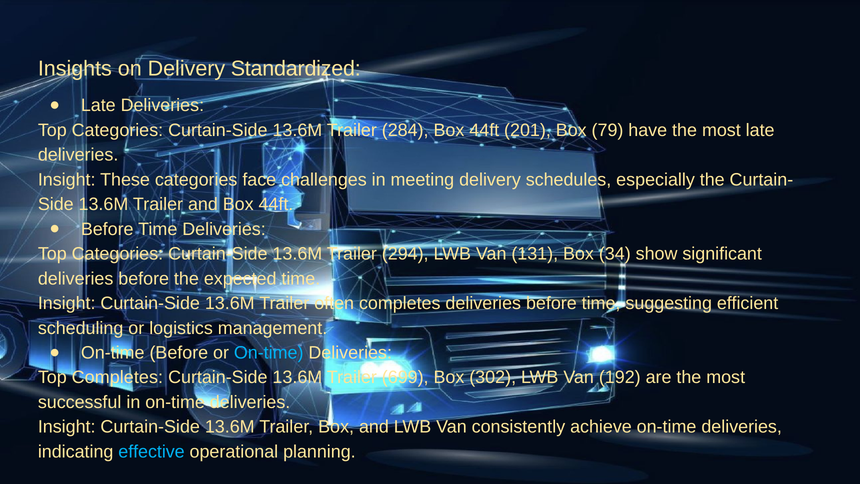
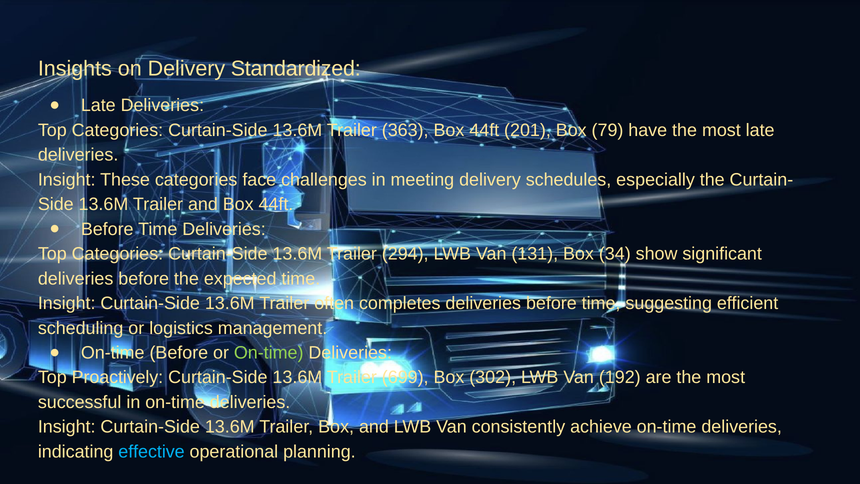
284: 284 -> 363 (405, 130)
On-time colour: light blue -> light green (269, 353)
Top Completes: Completes -> Proactively (117, 377)
